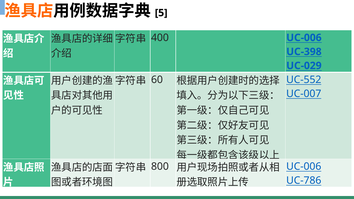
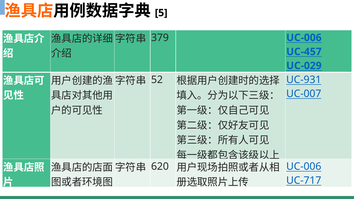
400: 400 -> 379 (160, 38)
UC-398: UC-398 -> UC-457 (304, 52)
60: 60 -> 52 (157, 80)
UC-552: UC-552 -> UC-931 (304, 80)
800: 800 -> 620 (160, 167)
UC-786: UC-786 -> UC-717 (304, 181)
